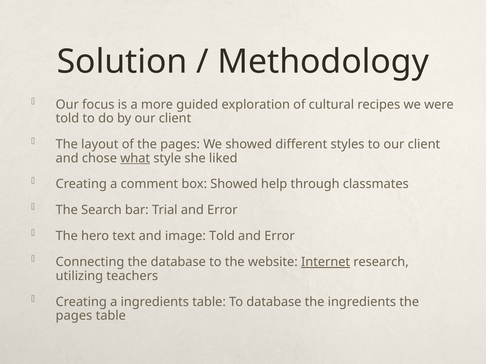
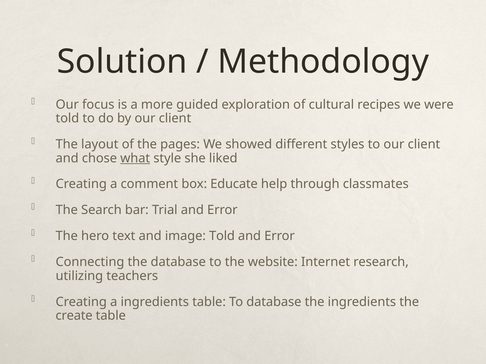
box Showed: Showed -> Educate (234, 184)
Internet underline: present -> none (326, 262)
pages: pages -> create (74, 316)
